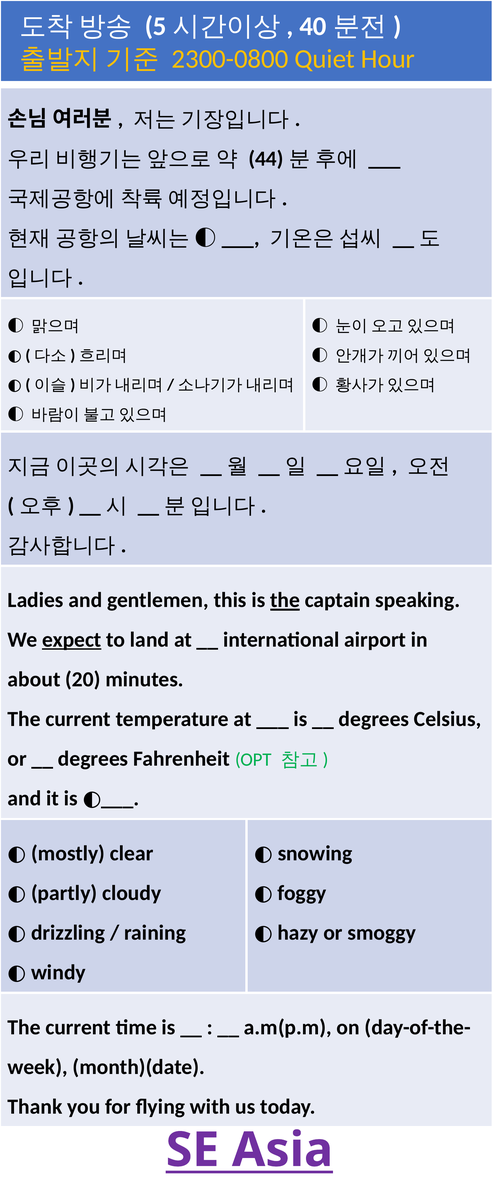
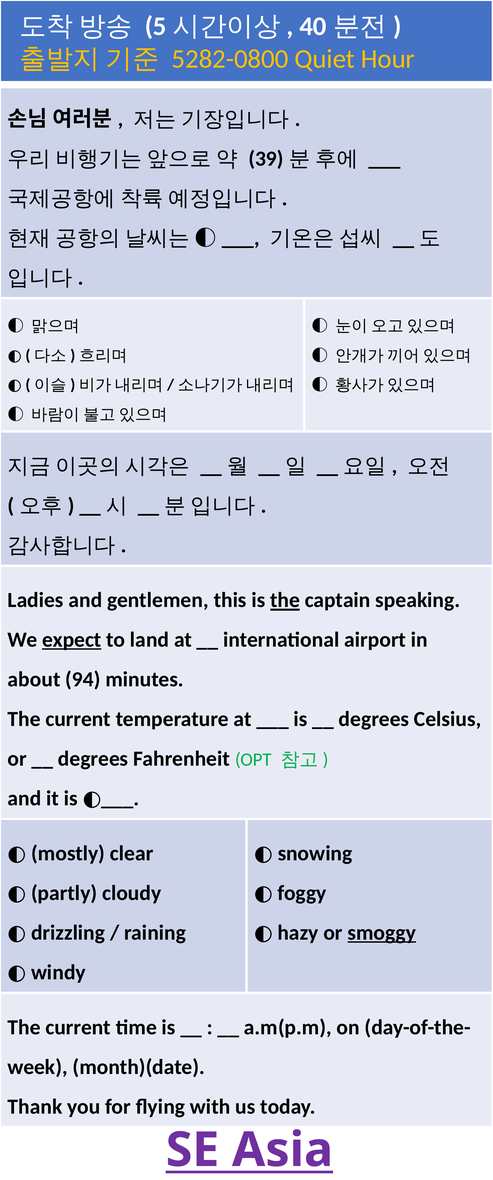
2300-0800: 2300-0800 -> 5282-0800 (230, 59)
44: 44 -> 39 (266, 159)
20: 20 -> 94 (83, 679)
smoggy underline: none -> present (382, 932)
